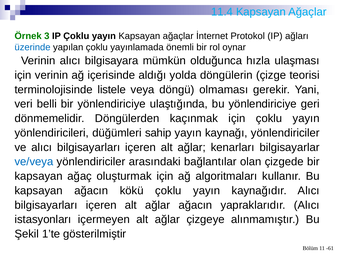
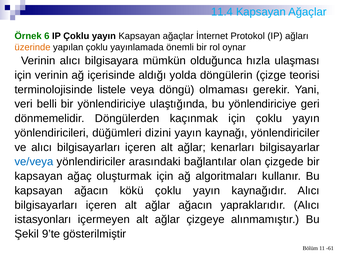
3: 3 -> 6 (47, 36)
üzerinde colour: blue -> orange (33, 47)
sahip: sahip -> dizini (158, 133)
1’te: 1’te -> 9’te (51, 234)
